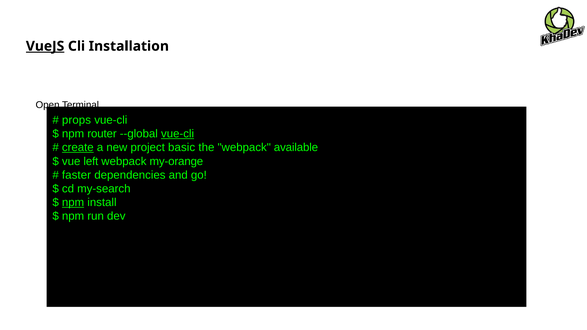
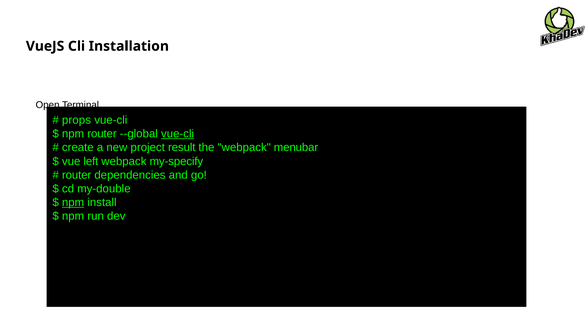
VueJS underline: present -> none (45, 46)
create underline: present -> none (78, 148)
basic: basic -> result (182, 148)
available: available -> menubar (296, 148)
my-orange: my-orange -> my-specify (176, 161)
faster: faster -> router (77, 175)
my-search: my-search -> my-double (104, 189)
